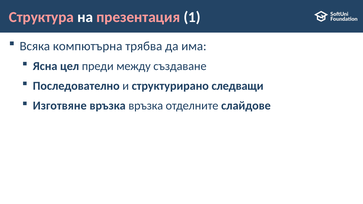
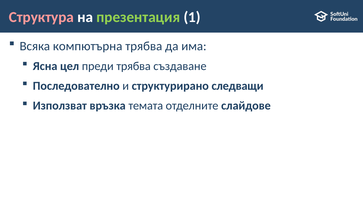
презентация colour: pink -> light green (138, 17)
преди между: между -> трябва (134, 66)
Изготвяне: Изготвяне -> Използват (60, 106)
връзка връзка: връзка -> темата (146, 106)
